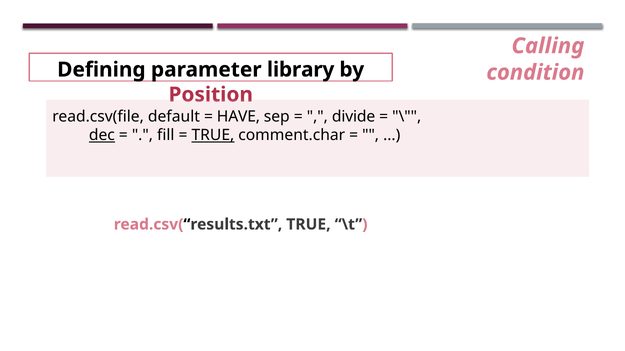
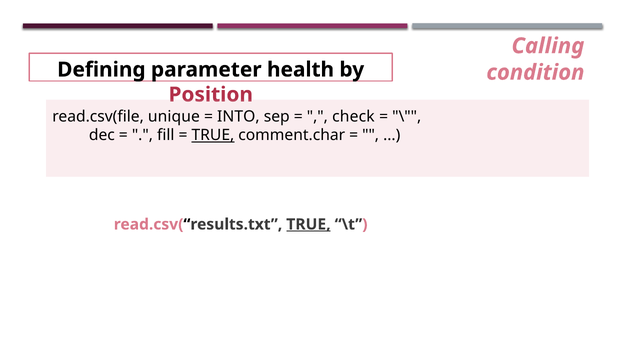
library: library -> health (301, 70)
default: default -> unique (174, 117)
HAVE: HAVE -> INTO (238, 117)
divide: divide -> check (353, 117)
dec underline: present -> none (102, 135)
TRUE underline: none -> present (308, 225)
